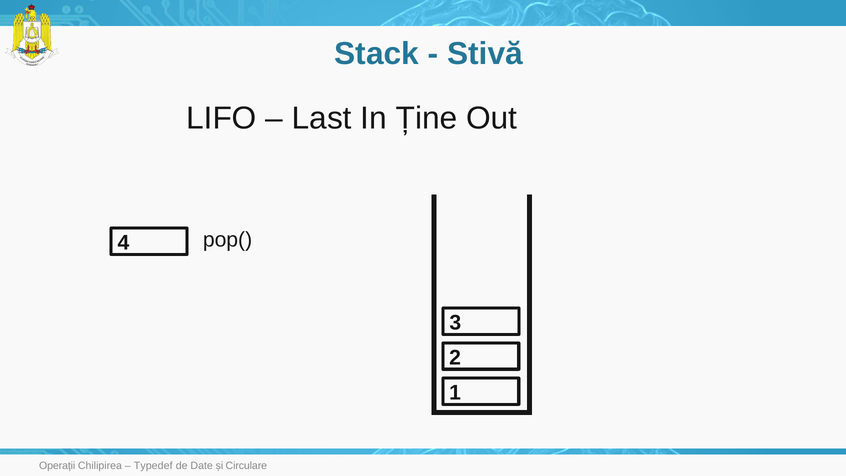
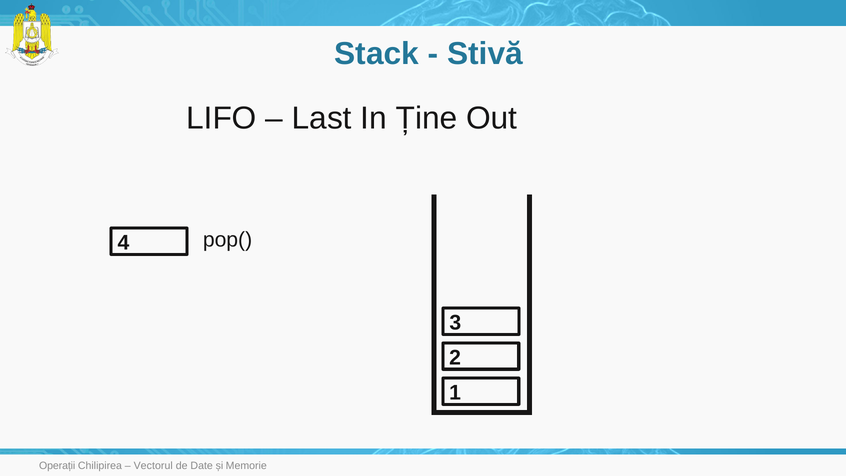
Typedef: Typedef -> Vectorul (153, 466)
Circulare: Circulare -> Memorie (246, 466)
